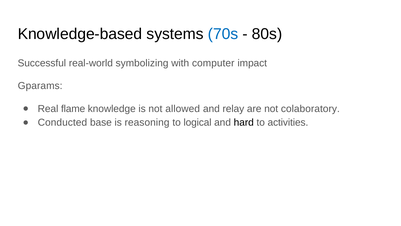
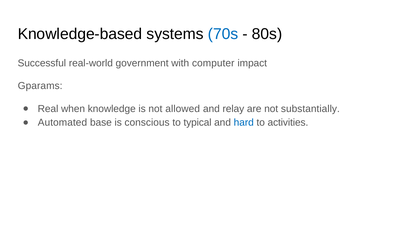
symbolizing: symbolizing -> government (142, 63)
flame: flame -> when (73, 109)
colaboratory: colaboratory -> substantially (310, 109)
Conducted: Conducted -> Automated (62, 122)
reasoning: reasoning -> conscious (147, 122)
logical: logical -> typical (198, 122)
hard colour: black -> blue (244, 122)
